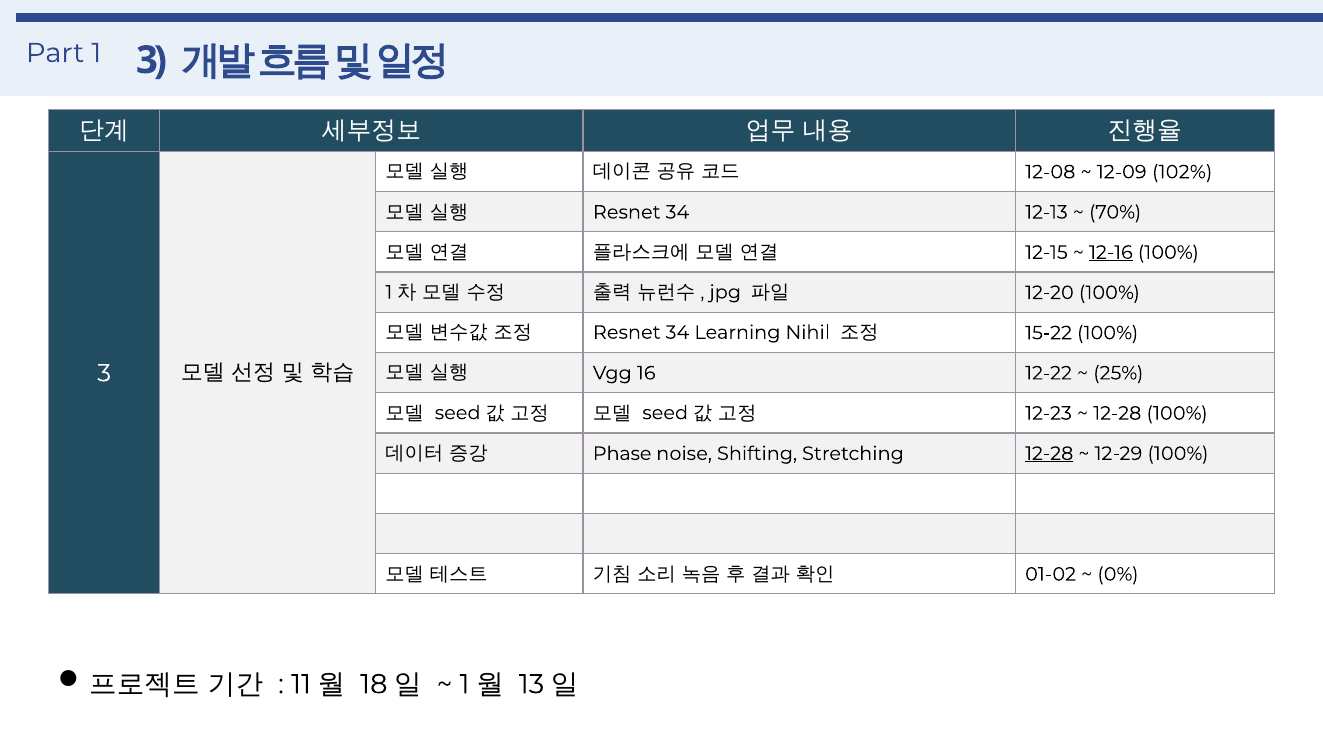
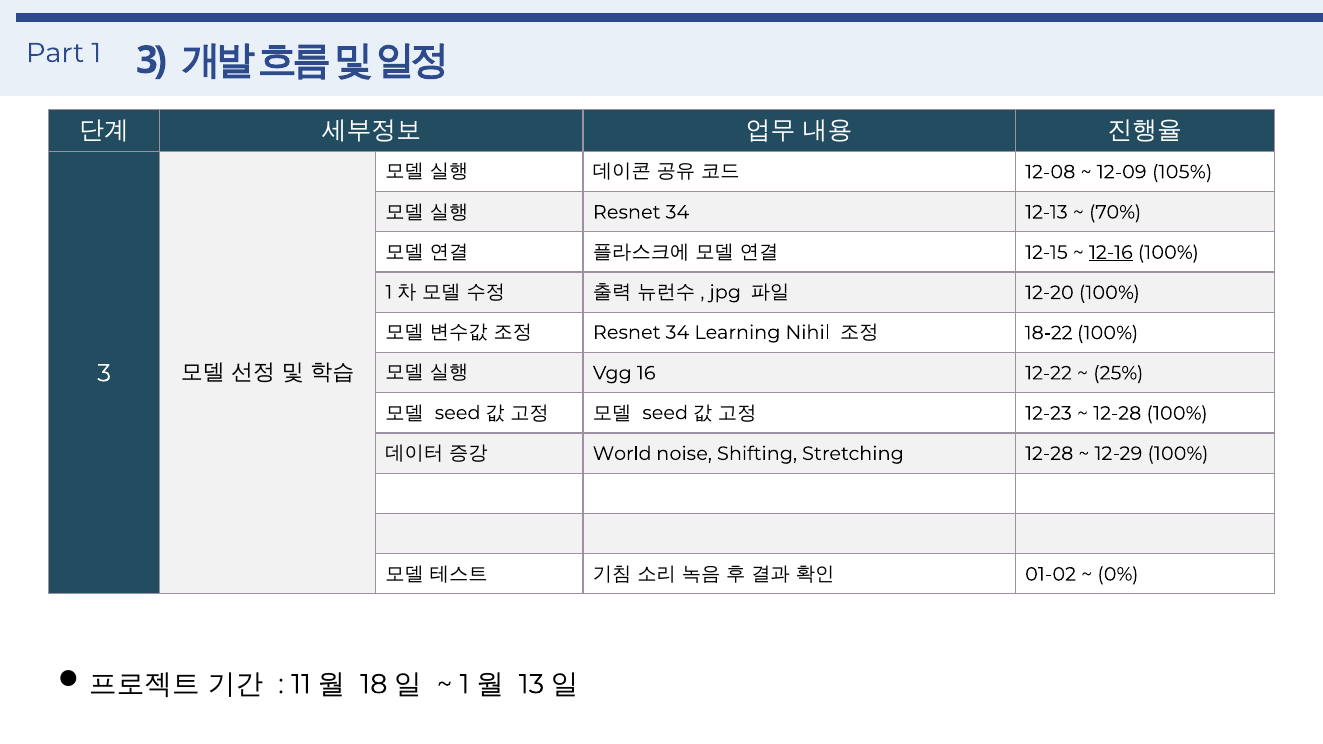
102%: 102% -> 105% (1182, 172)
15-22: 15-22 -> 18-22 (1049, 333)
Phase: Phase -> World (622, 454)
12-28 underline: present -> none (1049, 454)
